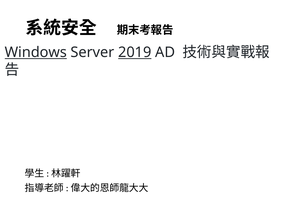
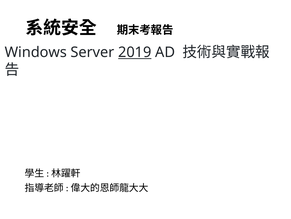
Windows underline: present -> none (36, 52)
